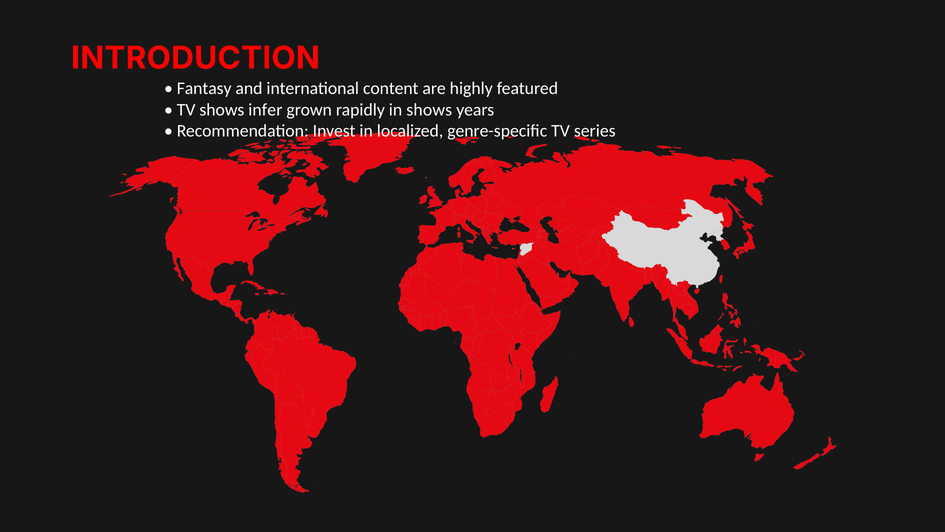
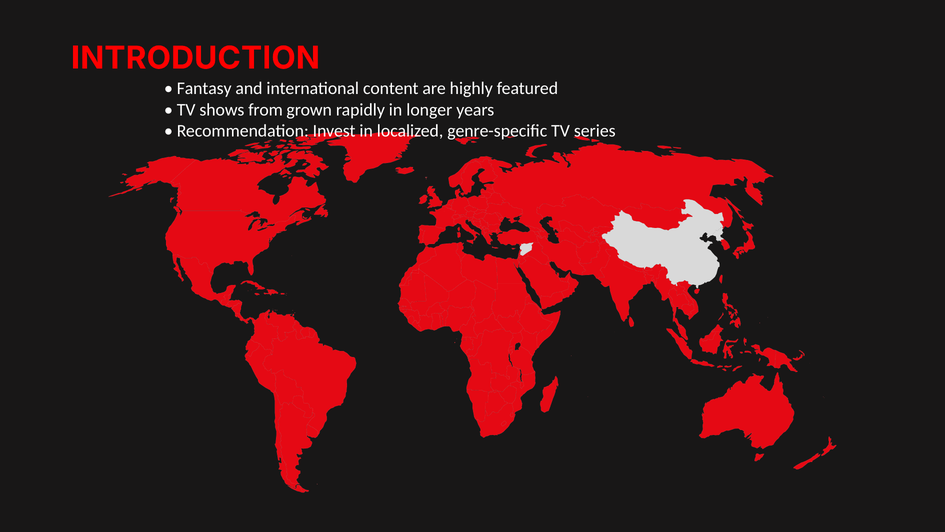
infer: infer -> from (266, 110)
in shows: shows -> longer (429, 110)
